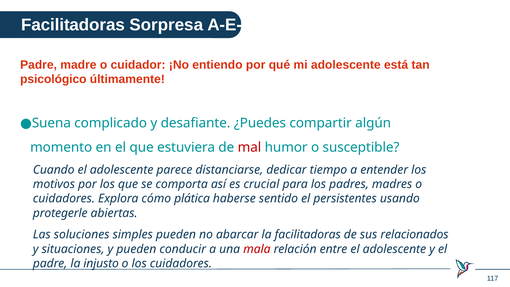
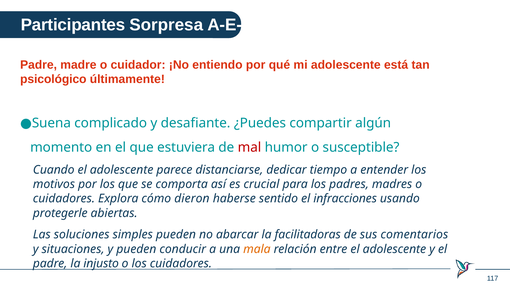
Facilitadoras: Facilitadoras -> Participantes (73, 25)
plática: plática -> dieron (192, 199)
persistentes: persistentes -> infracciones (345, 199)
relacionados: relacionados -> comentarios (414, 235)
mala colour: red -> orange (257, 249)
